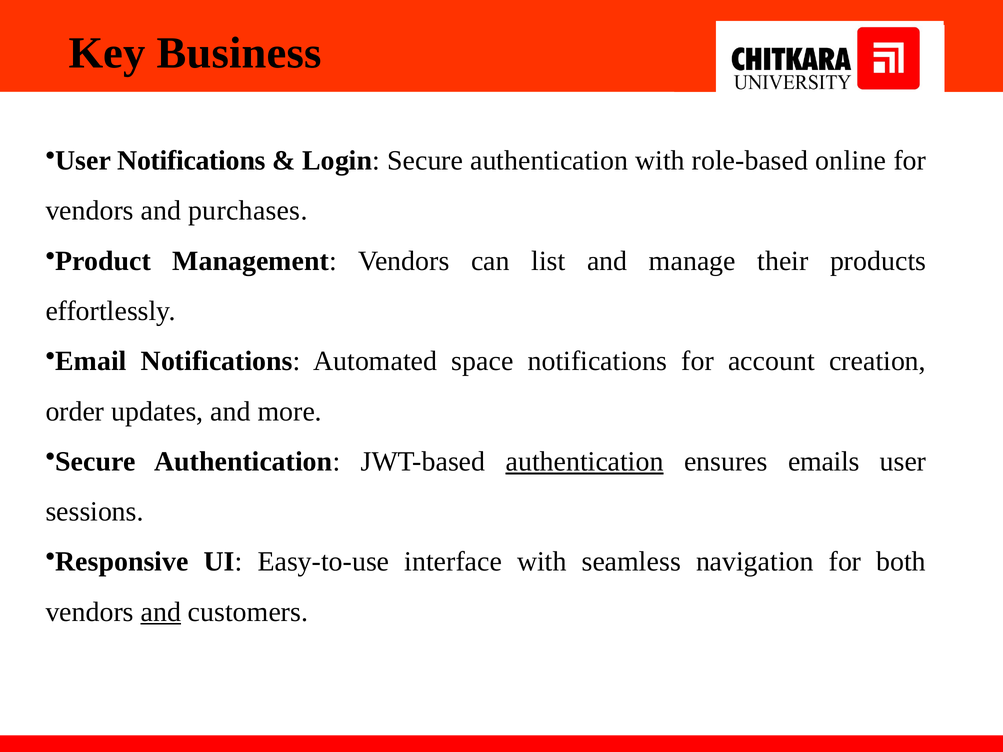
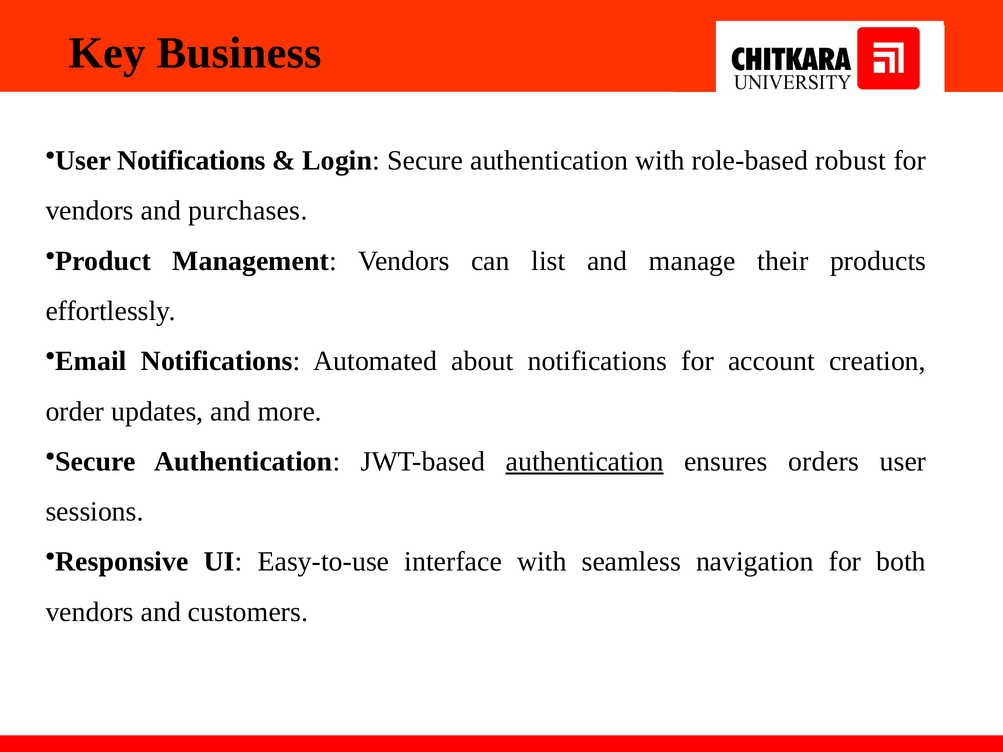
online: online -> robust (851, 161)
space: space -> about (482, 361)
emails: emails -> orders (824, 462)
and underline: present -> none (161, 612)
